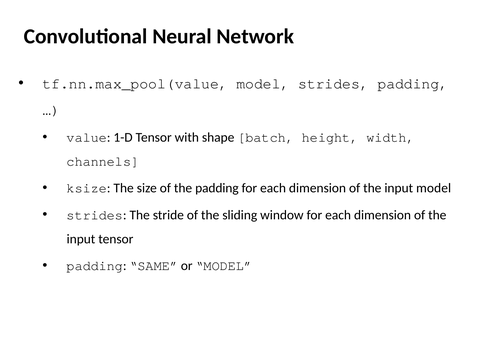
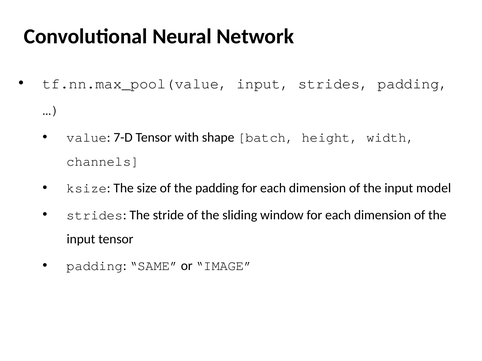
tf.nn.max_pool(value model: model -> input (263, 84)
1-D: 1-D -> 7-D (123, 138)
or MODEL: MODEL -> IMAGE (224, 266)
